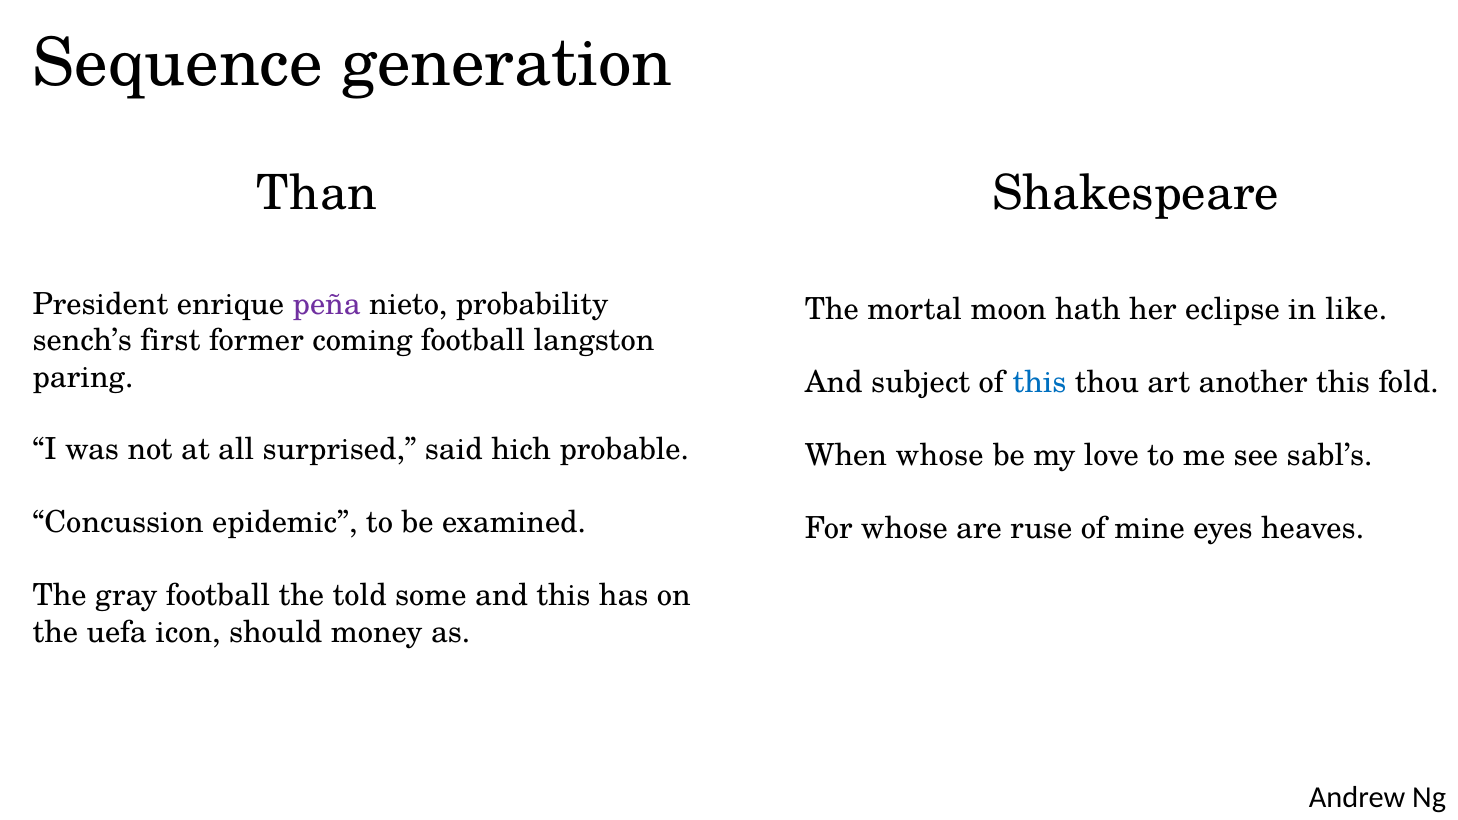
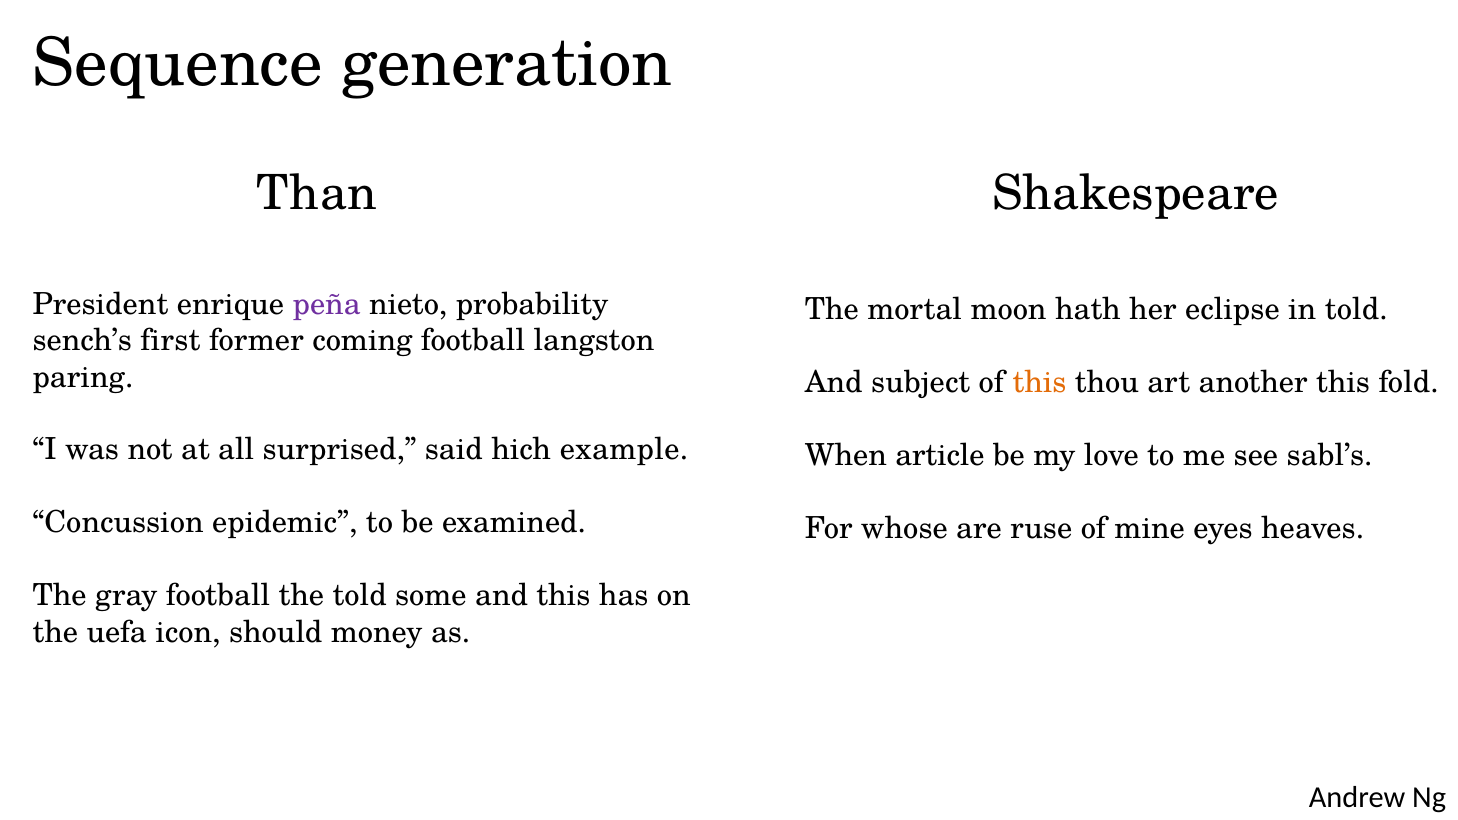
in like: like -> told (1356, 309)
this colour: blue -> orange (1039, 382)
probable: probable -> example (624, 450)
When whose: whose -> article (940, 455)
